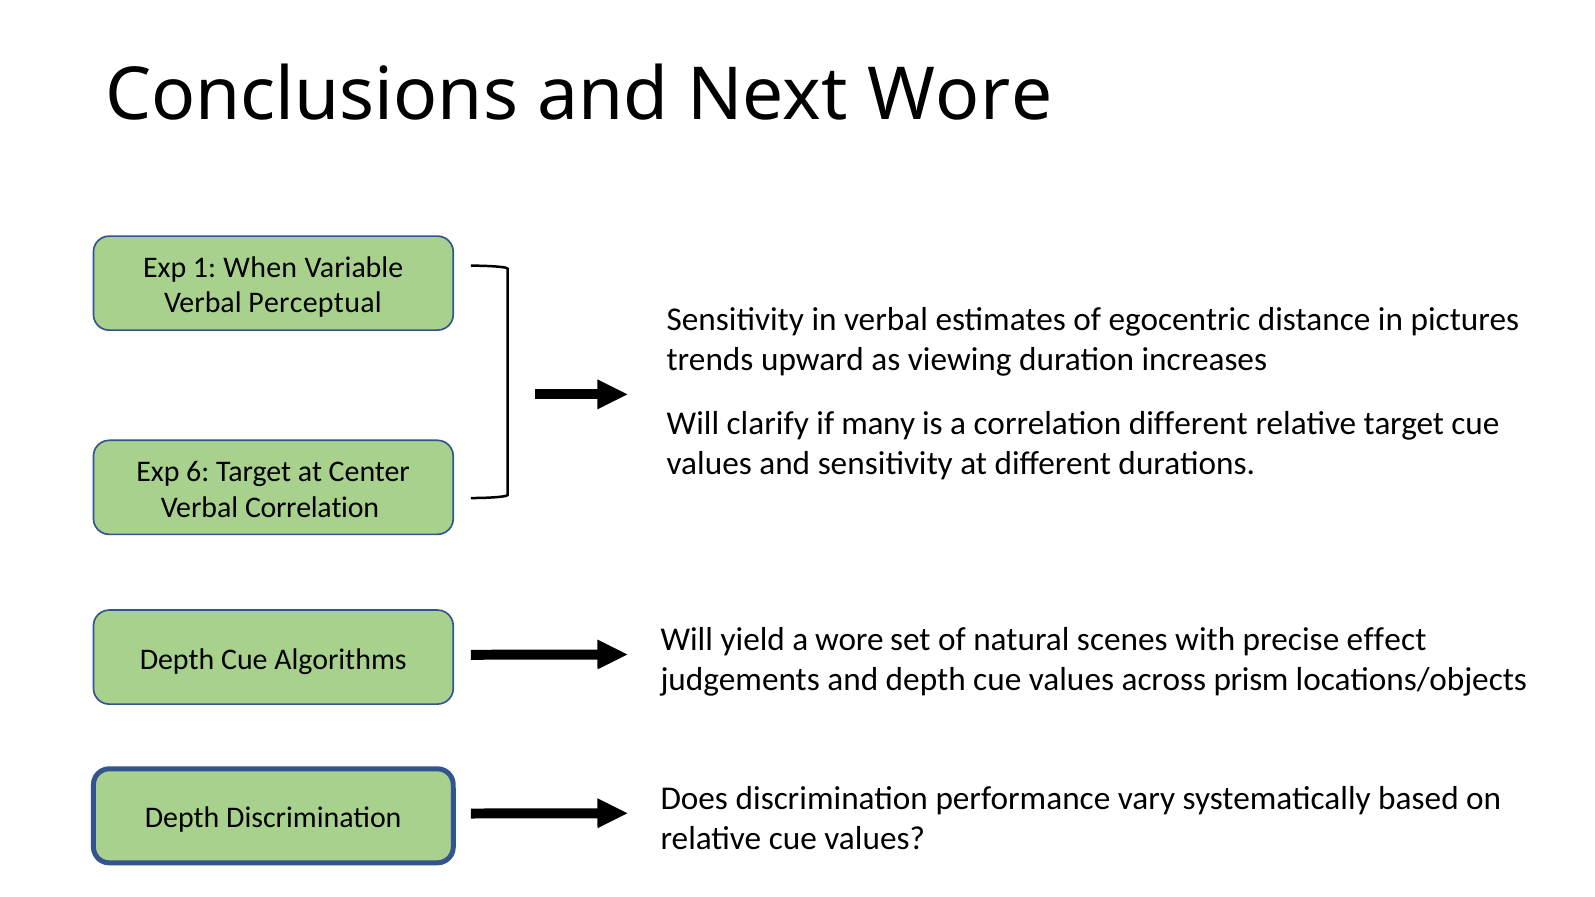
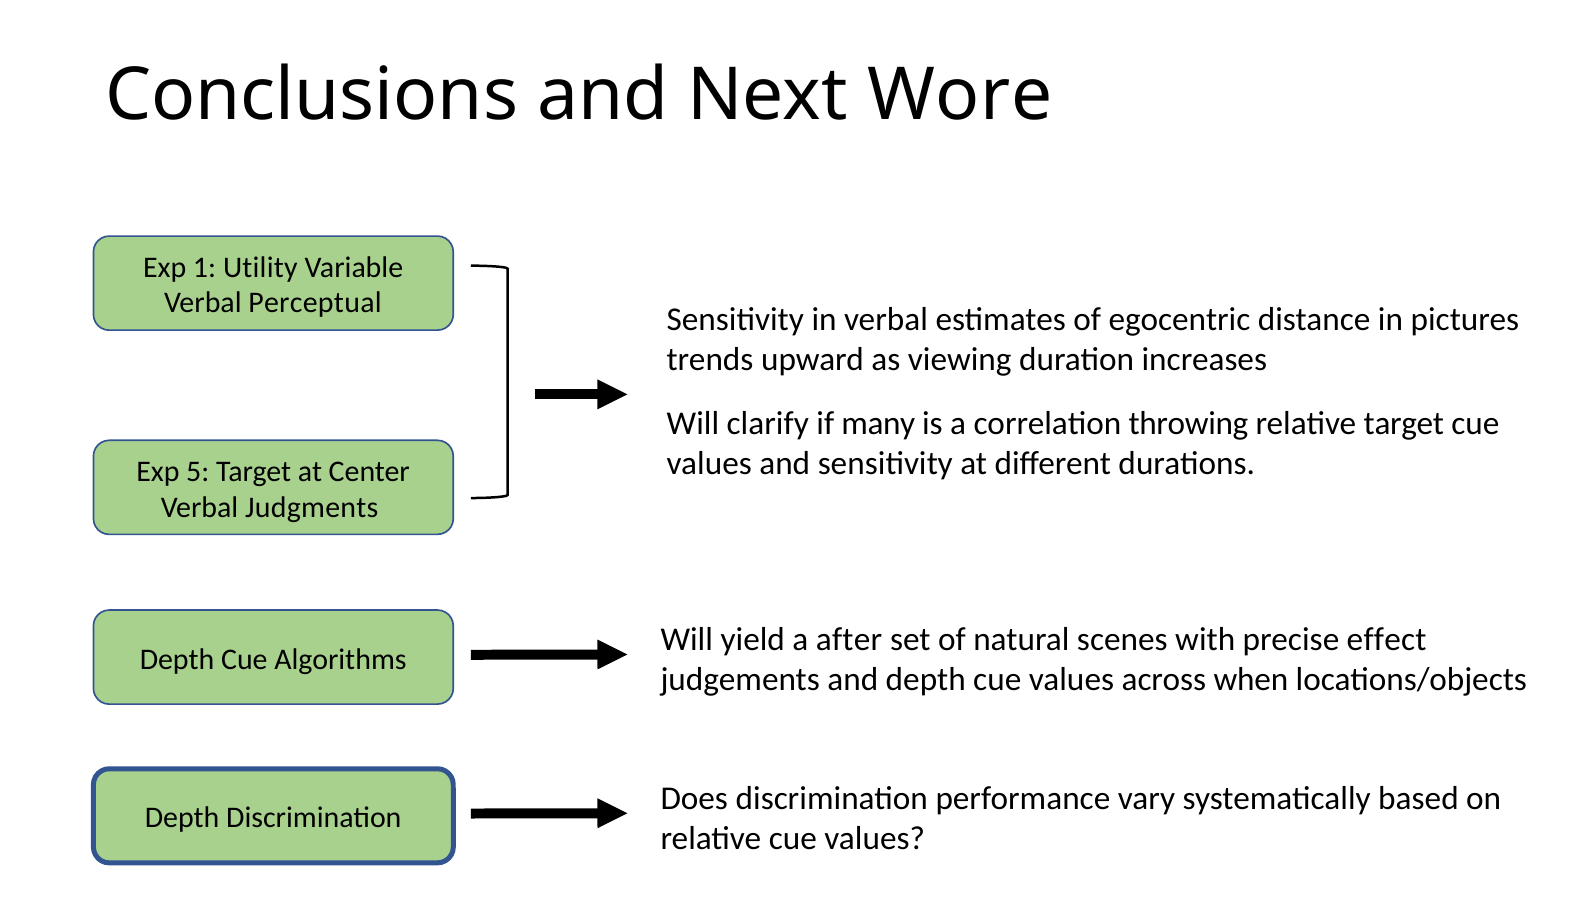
When: When -> Utility (260, 267)
correlation different: different -> throwing (1188, 423)
6: 6 -> 5 (198, 472)
Verbal Correlation: Correlation -> Judgments (312, 507)
a wore: wore -> after (849, 640)
prism: prism -> when (1251, 680)
